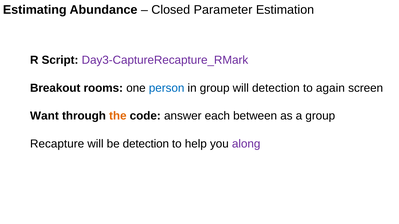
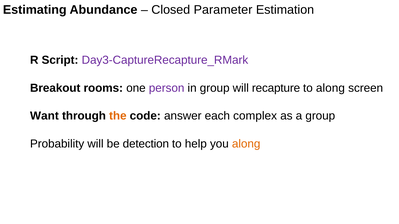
person colour: blue -> purple (167, 88)
will detection: detection -> recapture (276, 88)
to again: again -> along (330, 88)
between: between -> complex (255, 116)
Recapture: Recapture -> Probability (57, 144)
along colour: purple -> orange (246, 144)
